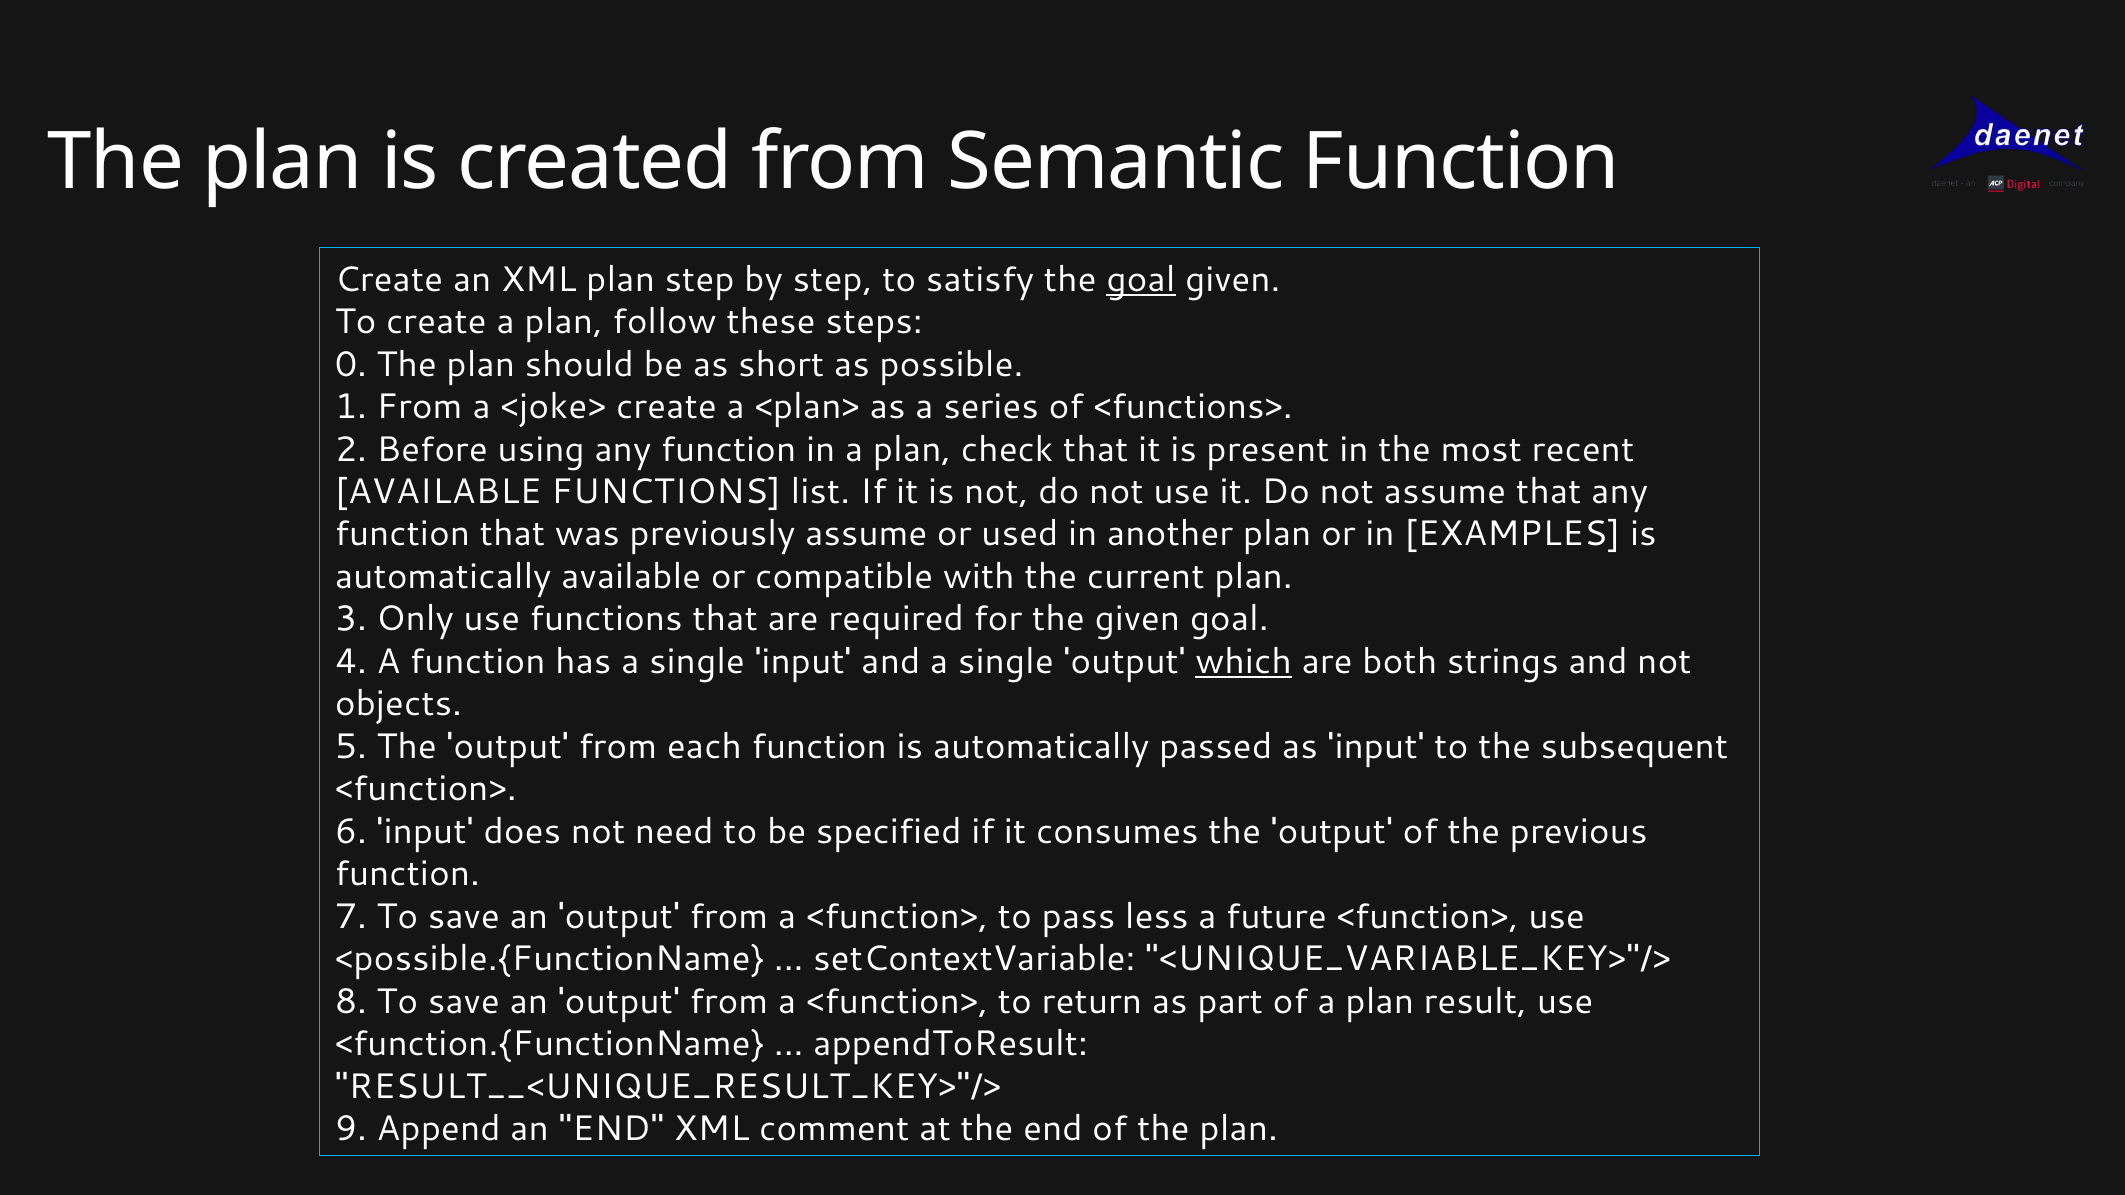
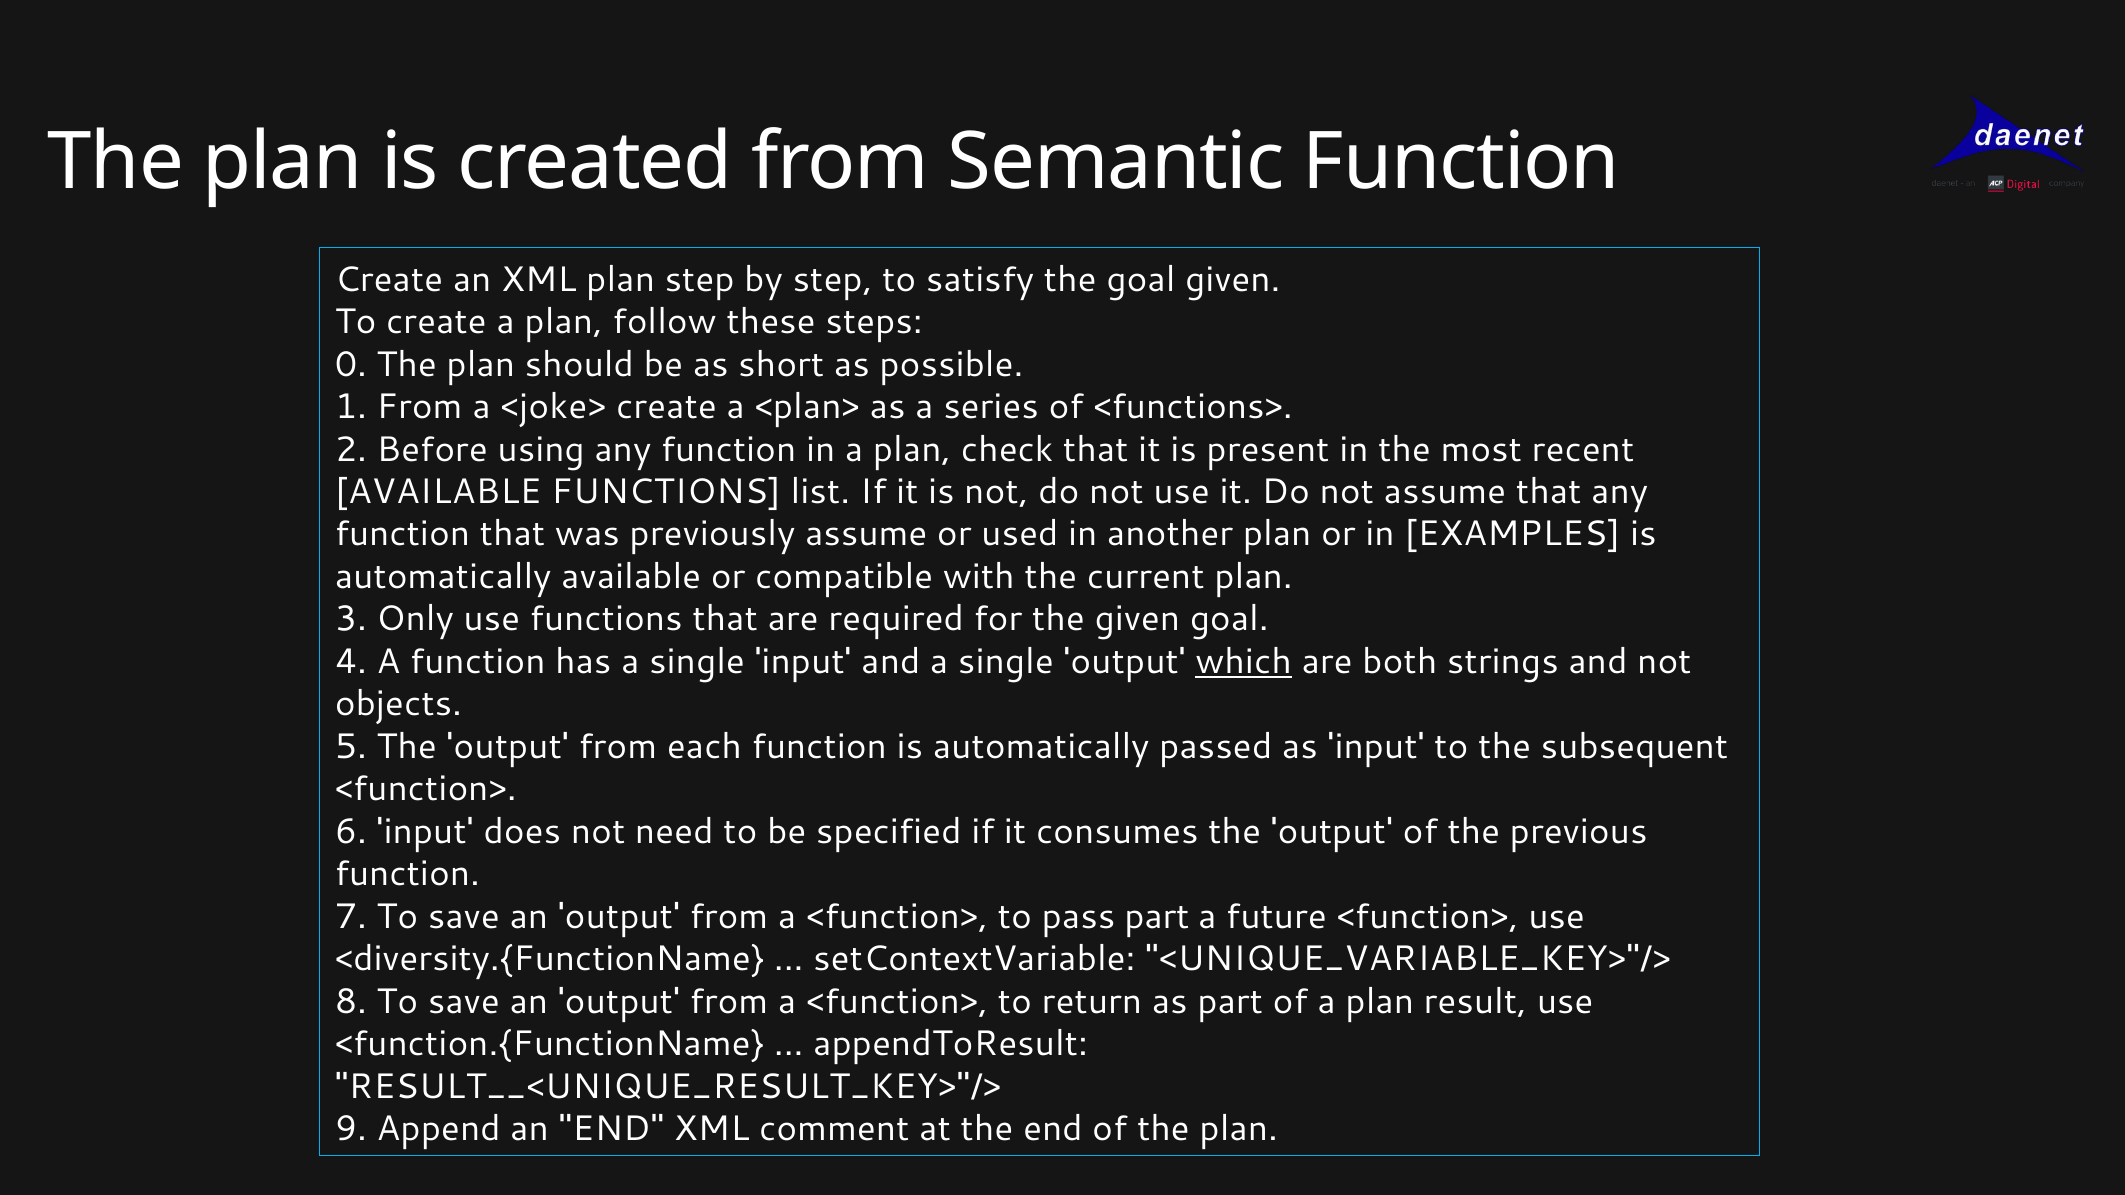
goal underline: present -> none (1141, 280)
pass less: less -> part (1157, 917)
<possible.{FunctionName: <possible.{FunctionName -> <diversity.{FunctionName (550, 959)
